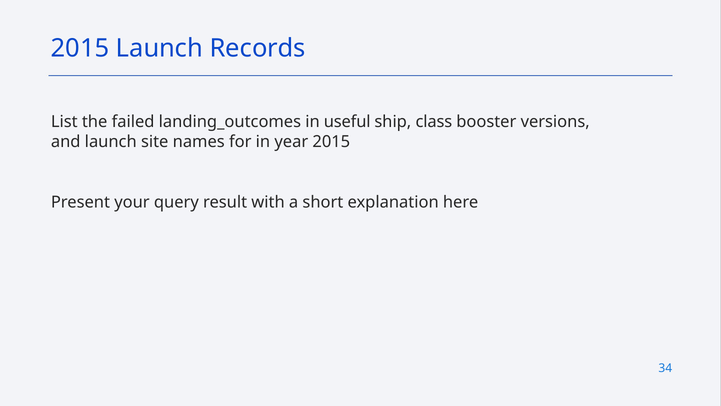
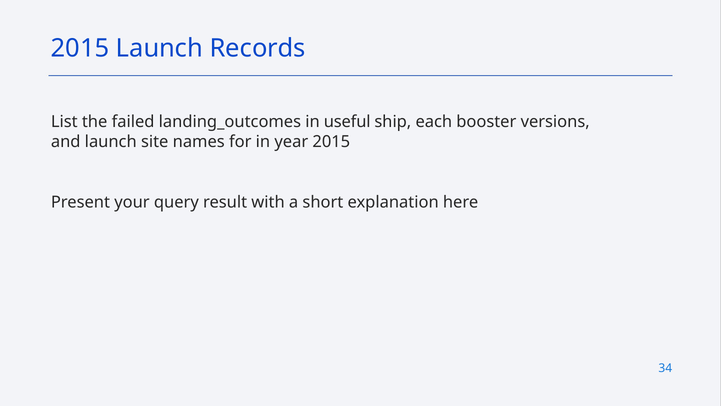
class: class -> each (434, 122)
